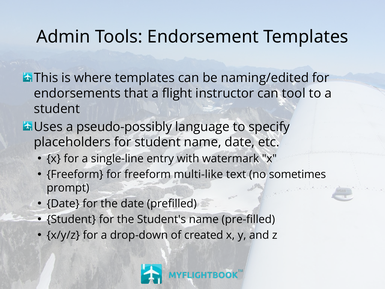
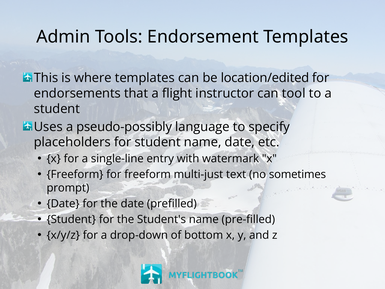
naming/edited: naming/edited -> location/edited (265, 78)
multi-like: multi-like -> multi-just (198, 174)
created: created -> bottom (204, 235)
